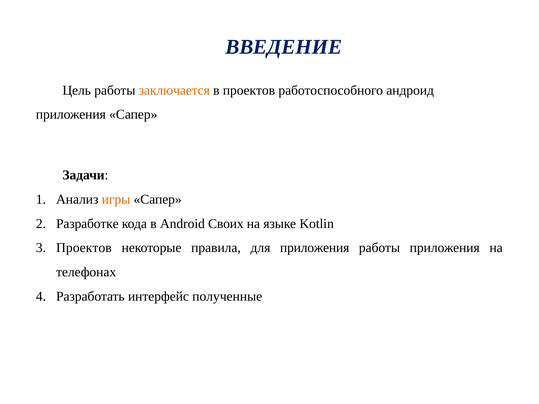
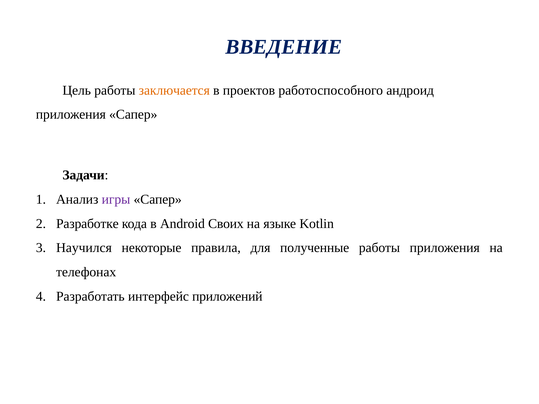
игры colour: orange -> purple (116, 199)
Проектов: Проектов -> Научился (84, 248)
для приложения: приложения -> полученные (315, 248)
полученные: полученные -> приложений (227, 296)
